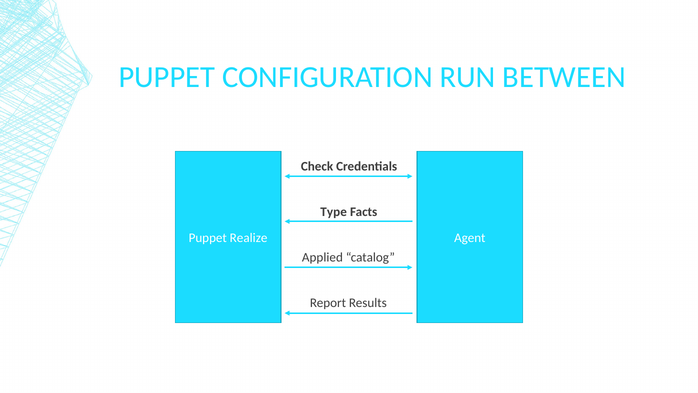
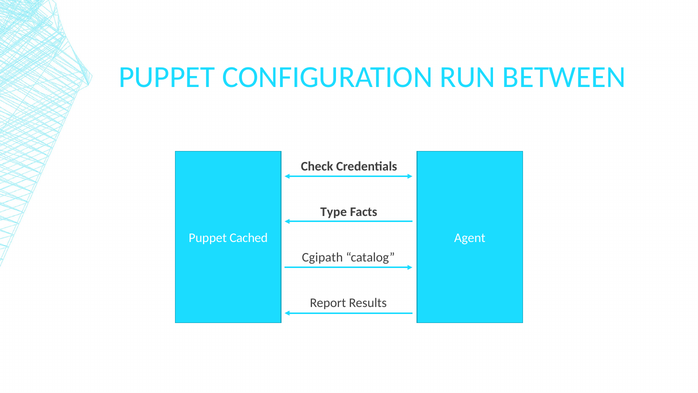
Realize: Realize -> Cached (249, 238)
Applied: Applied -> Cgipath (322, 257)
